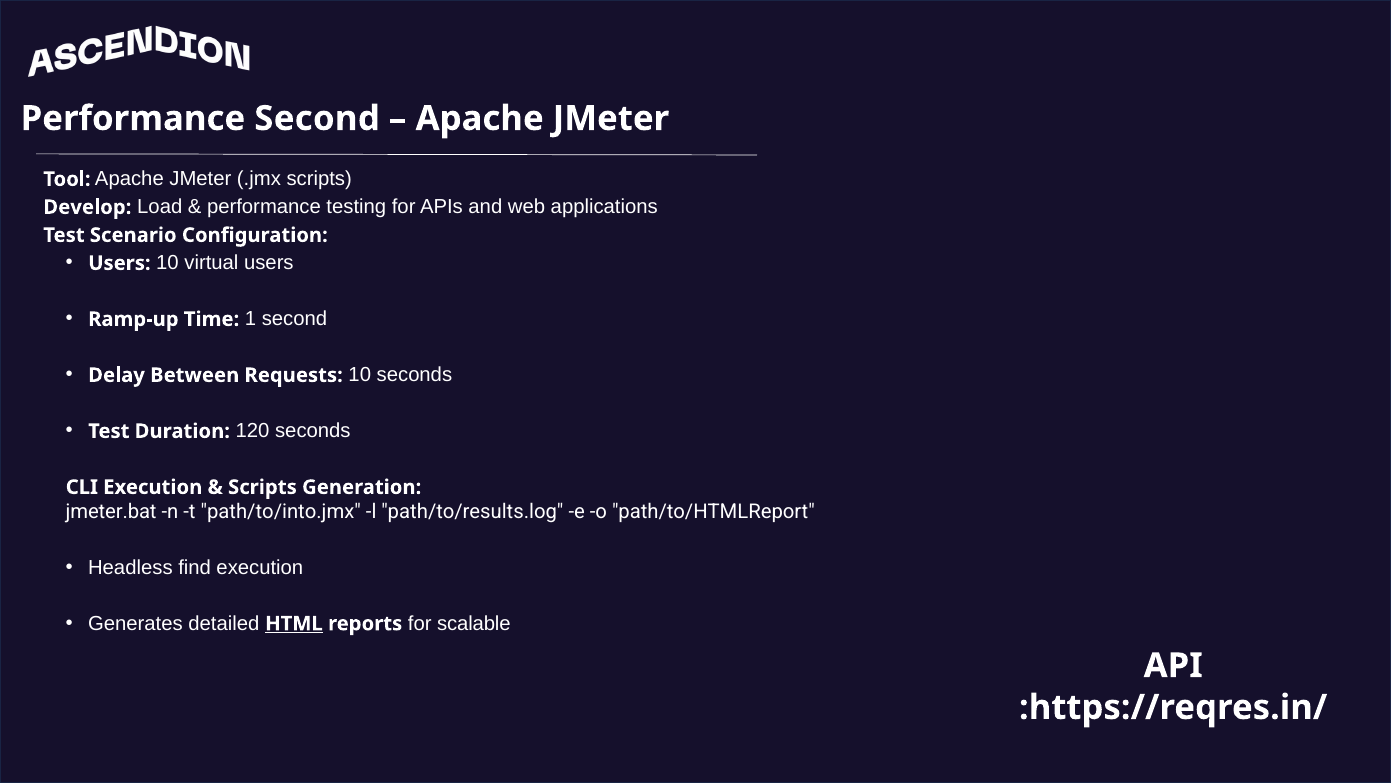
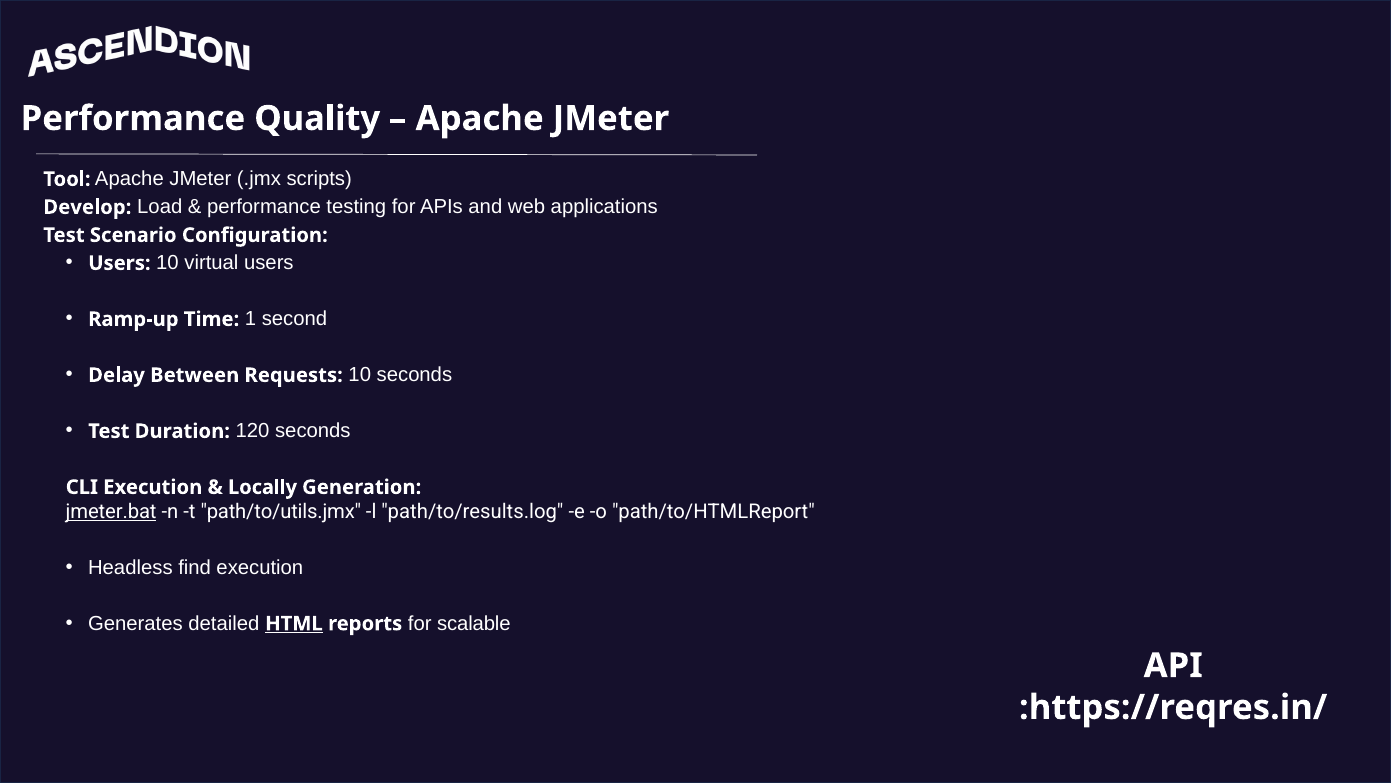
Performance Second: Second -> Quality (317, 118)
Scripts: Scripts -> Locally (263, 487)
jmeter.bat underline: none -> present (111, 511)
path/to/into.jmx: path/to/into.jmx -> path/to/utils.jmx (281, 511)
